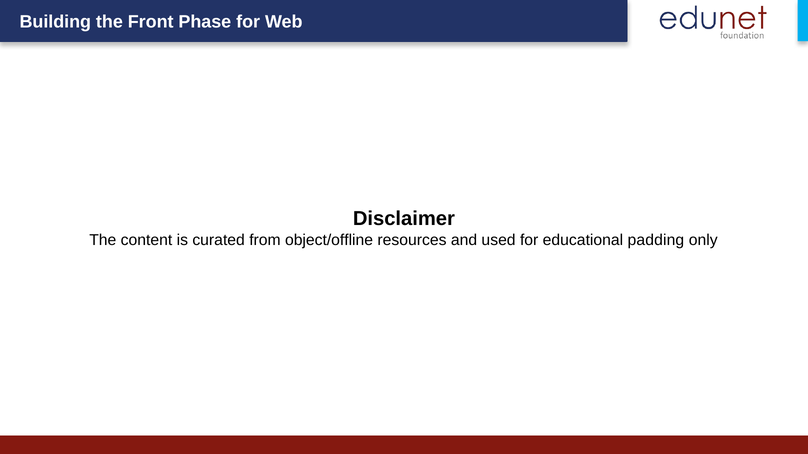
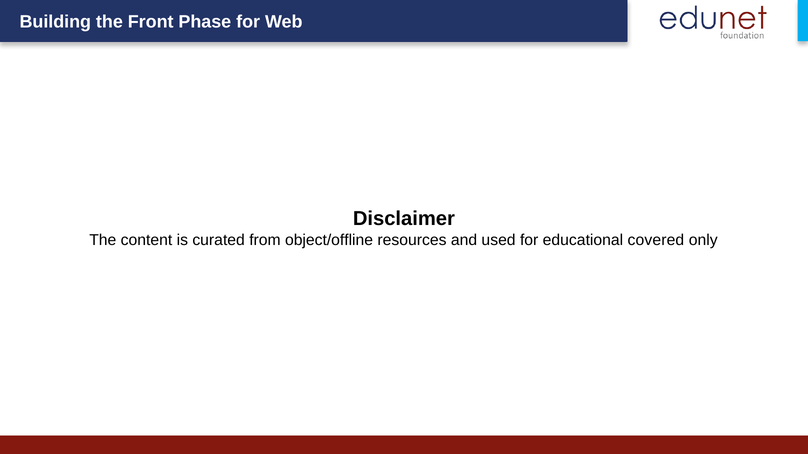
padding: padding -> covered (656, 240)
